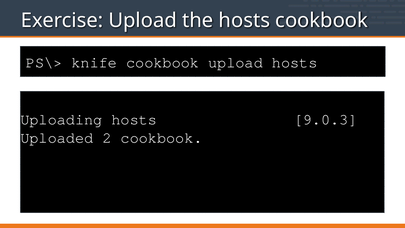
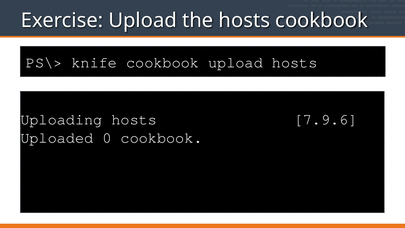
9.0.3: 9.0.3 -> 7.9.6 (326, 120)
2: 2 -> 0 (107, 138)
